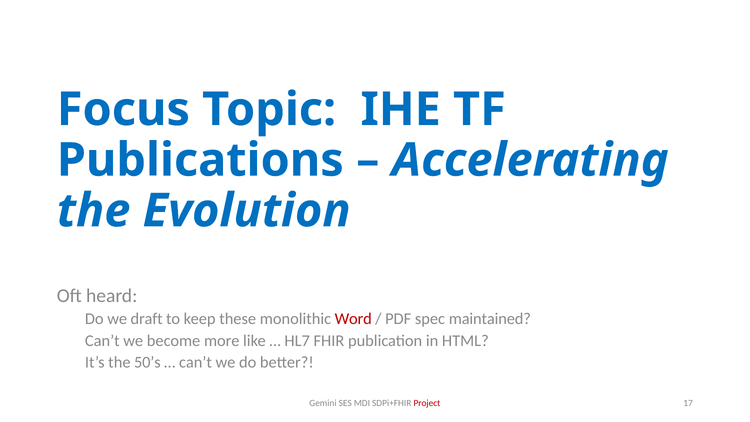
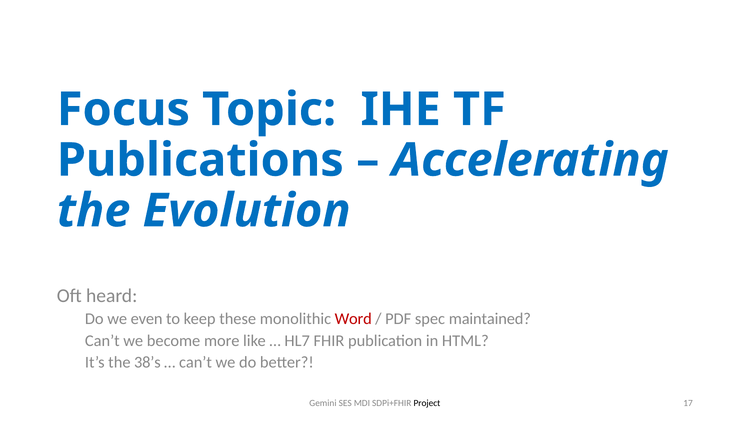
draft: draft -> even (147, 319)
50’s: 50’s -> 38’s (147, 362)
Project colour: red -> black (427, 403)
